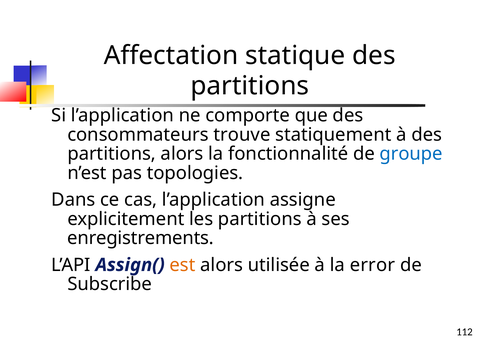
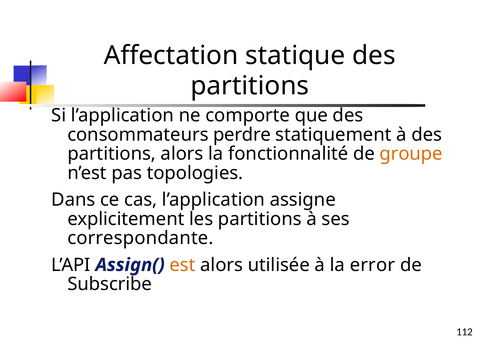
trouve: trouve -> perdre (242, 135)
groupe colour: blue -> orange (411, 154)
enregistrements: enregistrements -> correspondante (140, 238)
